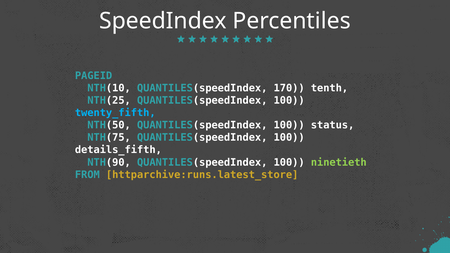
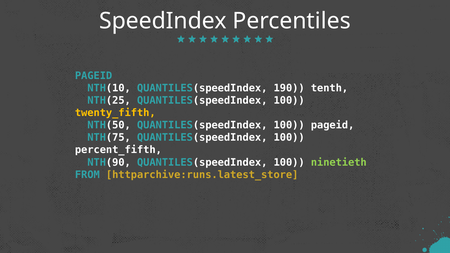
170: 170 -> 190 (289, 88)
twenty_fifth colour: light blue -> yellow (115, 113)
100 status: status -> pageid (333, 125)
details_fifth: details_fifth -> percent_fifth (118, 150)
